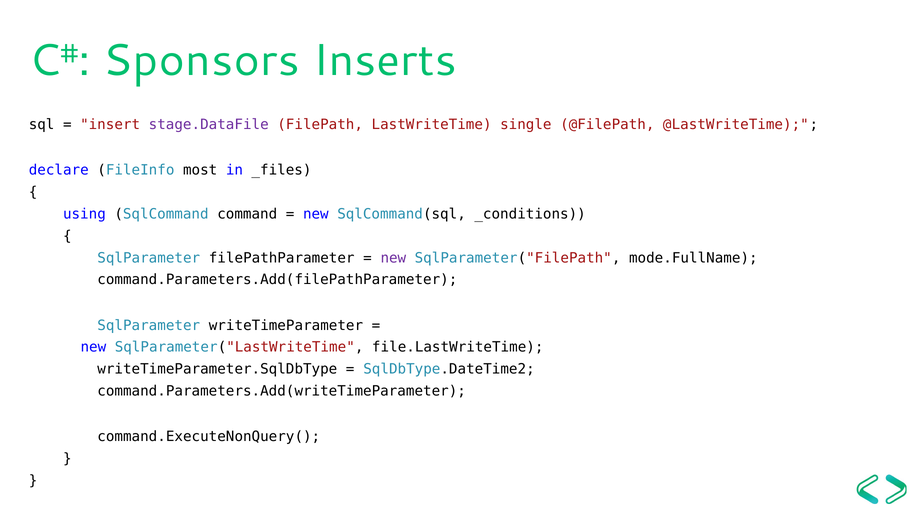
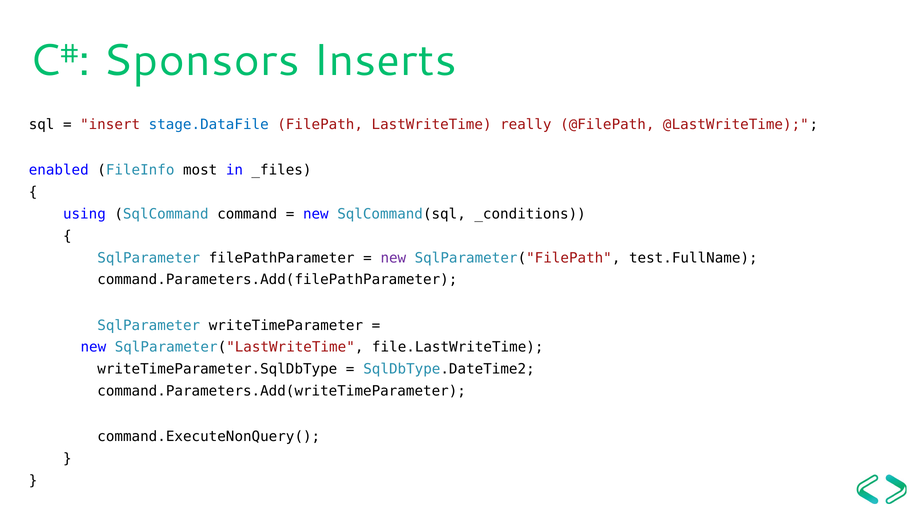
stage.DataFile colour: purple -> blue (209, 125)
single: single -> really (526, 125)
declare: declare -> enabled (59, 170)
mode.FullName: mode.FullName -> test.FullName (693, 258)
